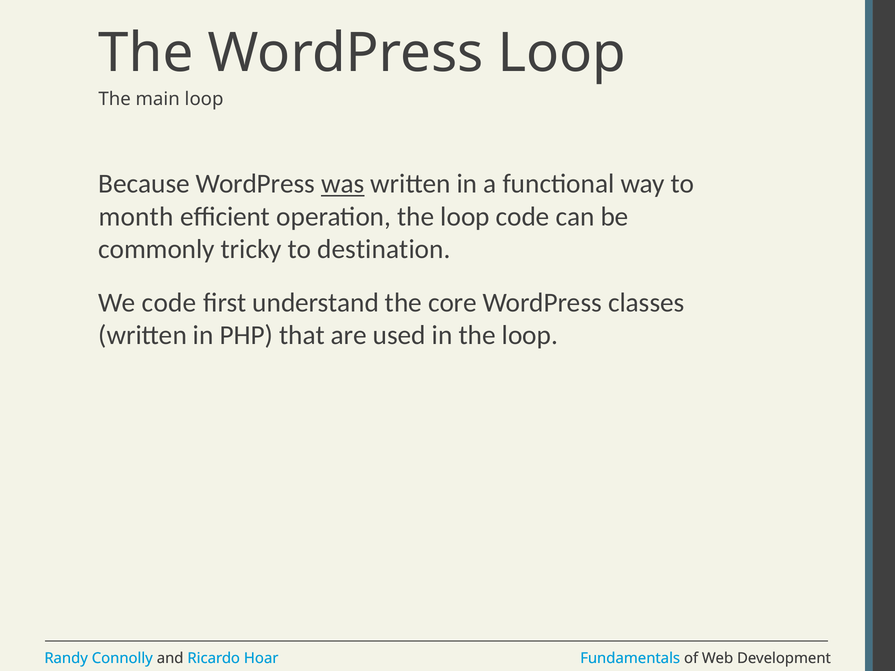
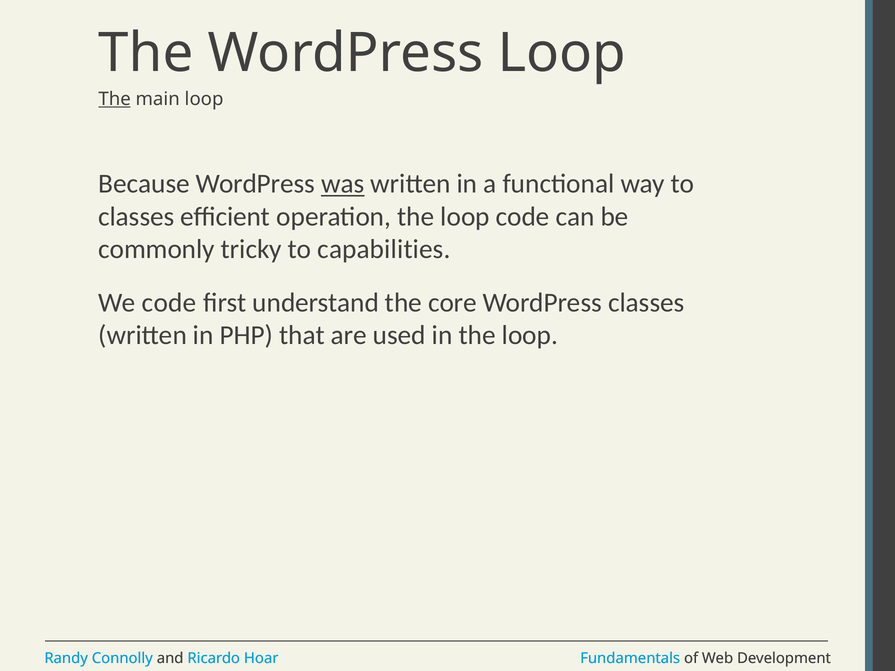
The underline: none -> present (115, 99)
month: month -> classes (136, 217)
destination: destination -> capabilities (384, 250)
